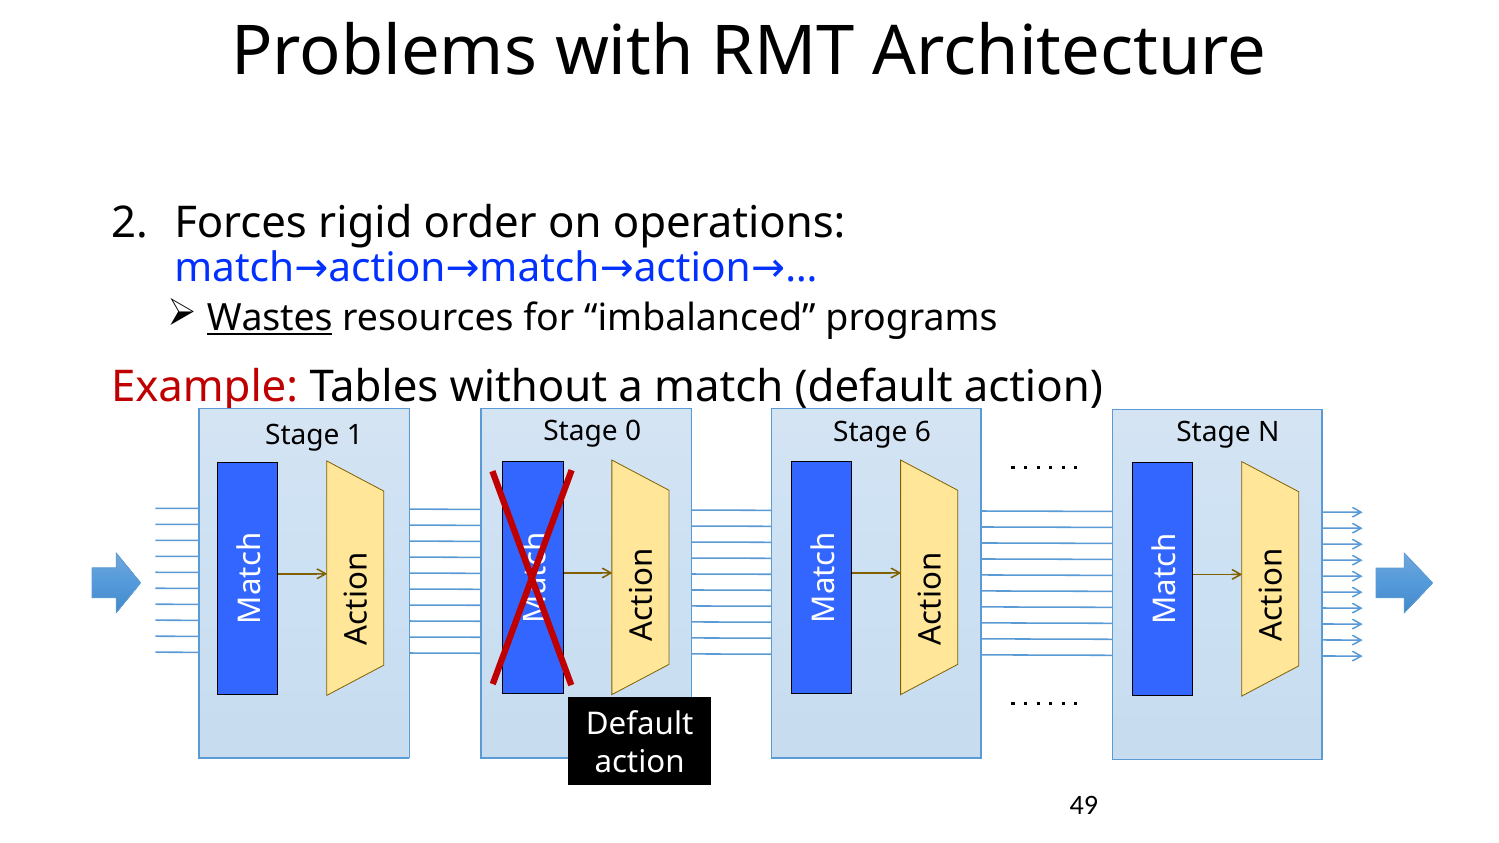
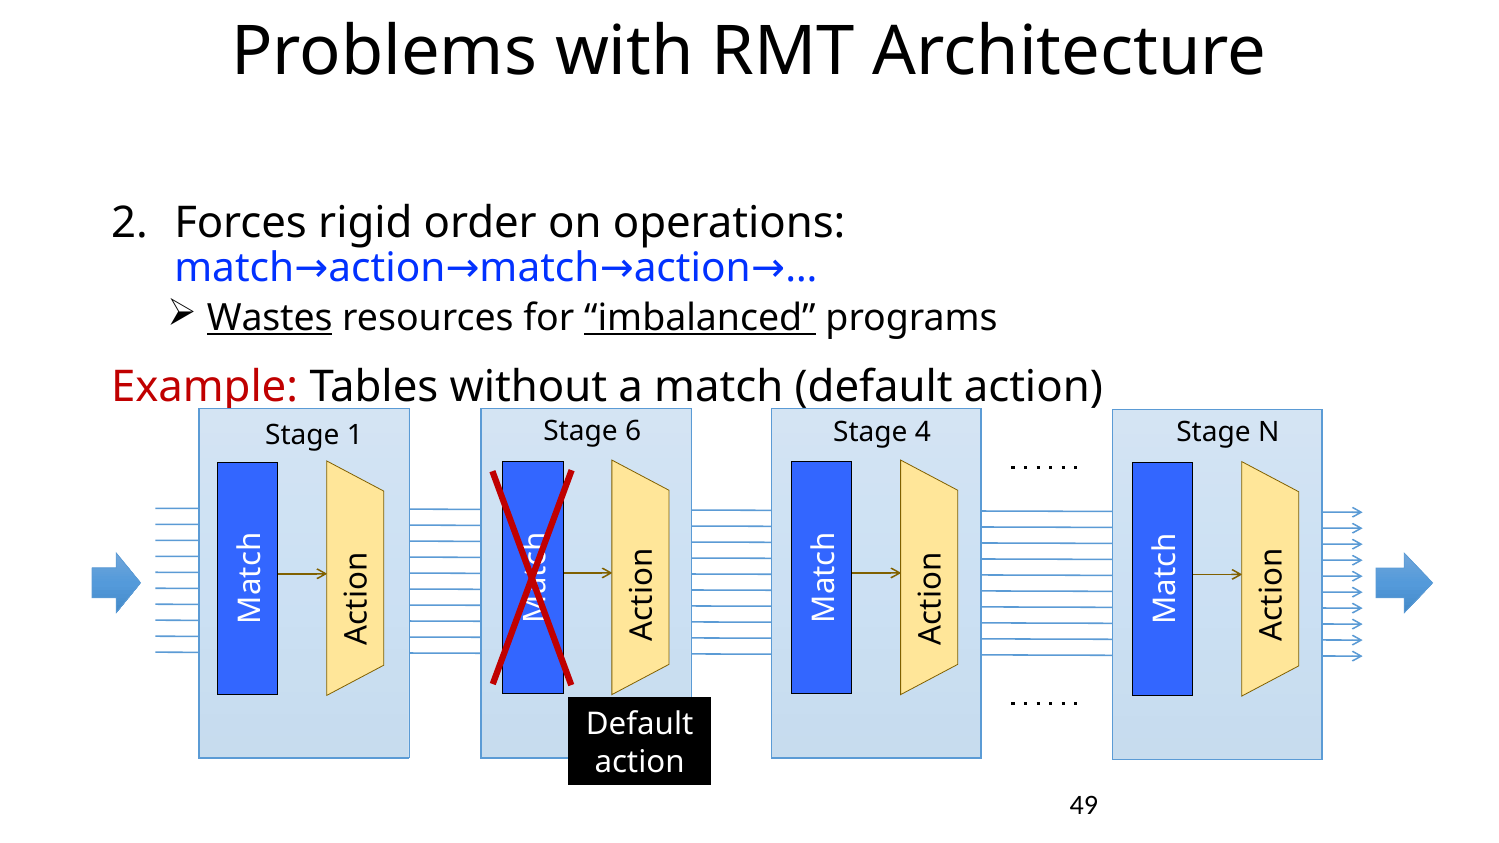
imbalanced underline: none -> present (700, 318)
0: 0 -> 6 (633, 432)
6: 6 -> 4 (923, 432)
